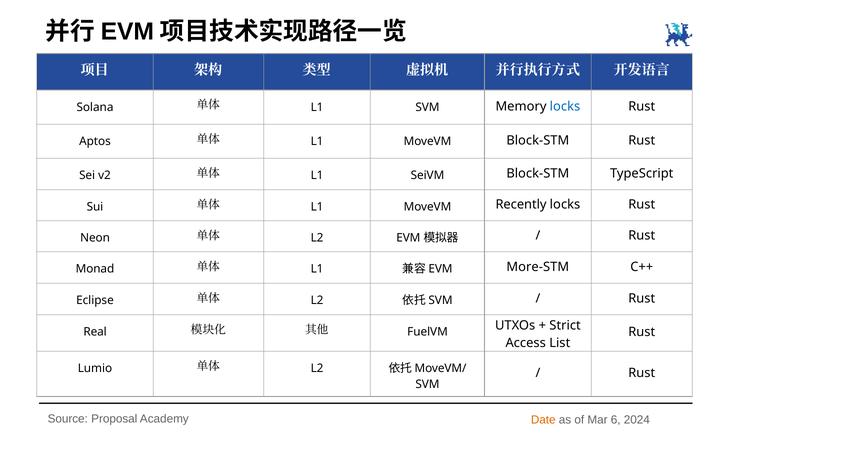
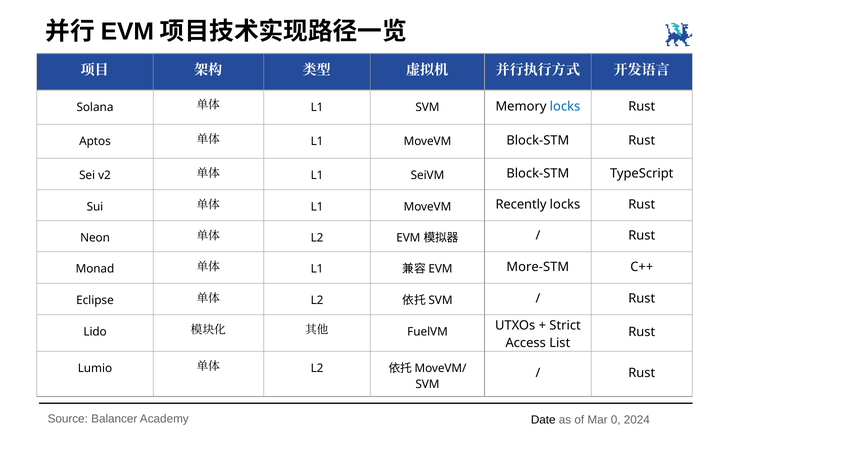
Real: Real -> Lido (95, 332)
Proposal: Proposal -> Balancer (114, 419)
Date colour: orange -> black (543, 420)
6: 6 -> 0 (616, 420)
